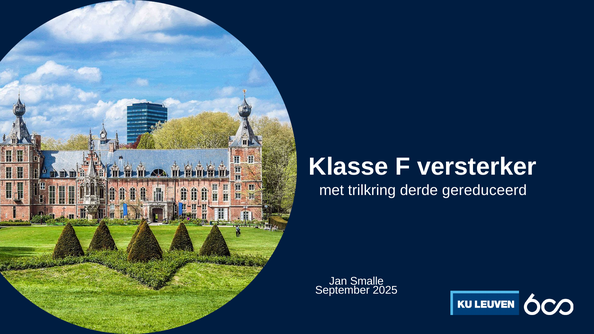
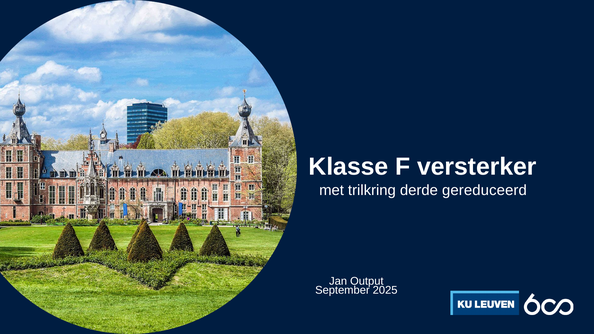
Smalle: Smalle -> Output (367, 281)
